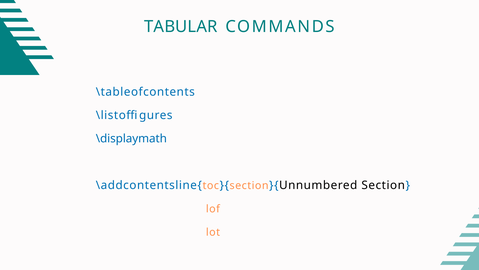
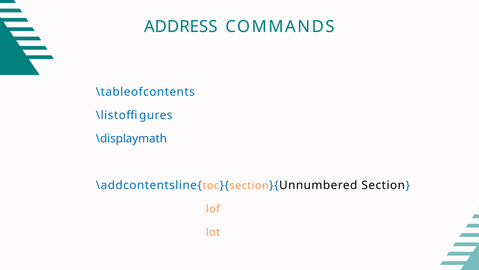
TABULAR: TABULAR -> ADDRESS (181, 27)
